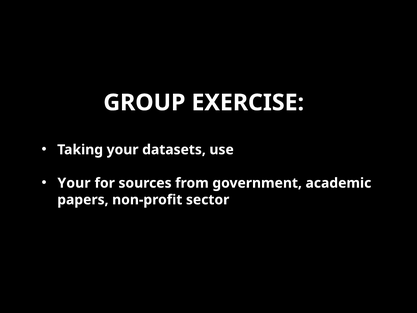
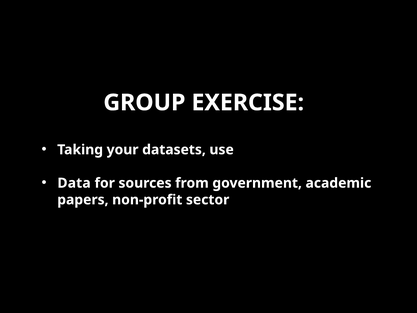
Your: Your -> Data (74, 183)
